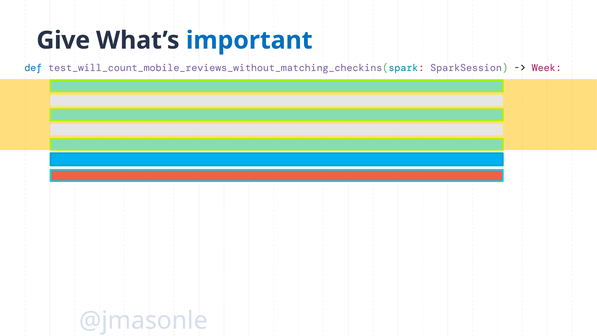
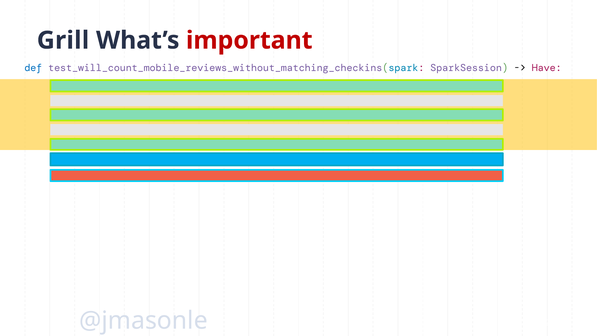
Give: Give -> Grill (63, 40)
important colour: blue -> red (249, 40)
Week: Week -> Have (547, 68)
